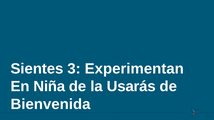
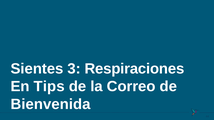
Experimentan: Experimentan -> Respiraciones (134, 69)
Niña: Niña -> Tips (49, 87)
Usarás: Usarás -> Correo (131, 87)
